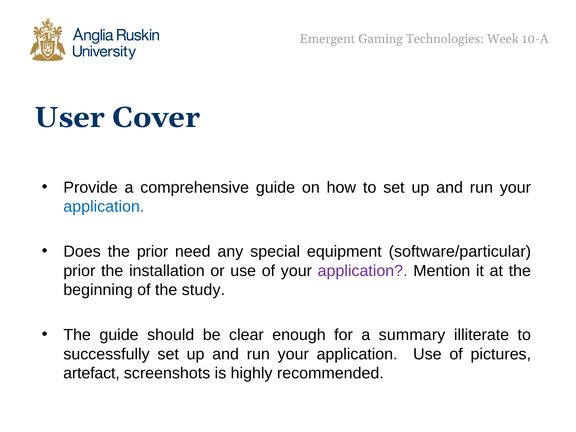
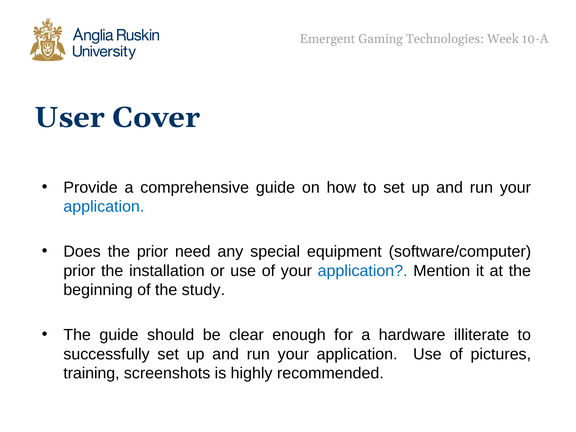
software/particular: software/particular -> software/computer (460, 252)
application colour: purple -> blue (363, 271)
summary: summary -> hardware (412, 335)
artefact: artefact -> training (91, 373)
